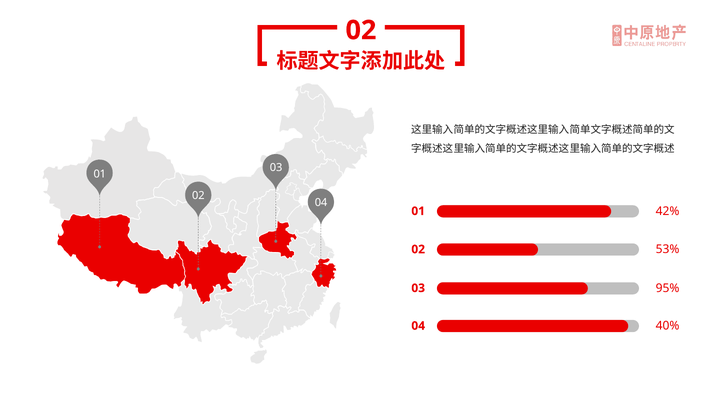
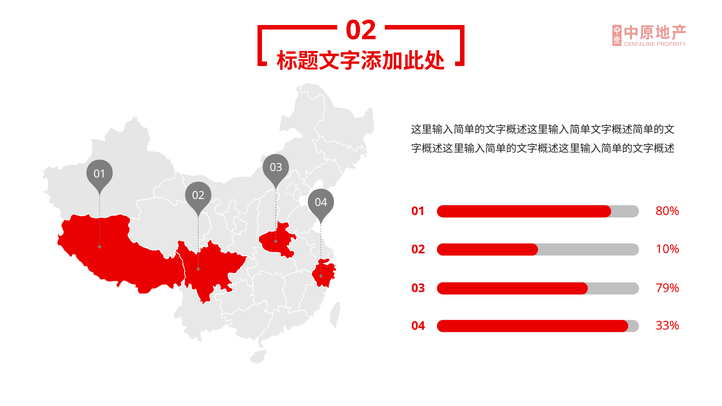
42%: 42% -> 80% (668, 211)
53%: 53% -> 10% (668, 249)
95%: 95% -> 79% (668, 288)
40%: 40% -> 33% (668, 326)
